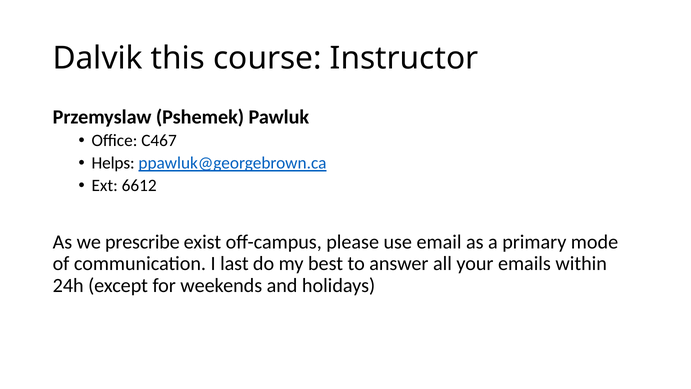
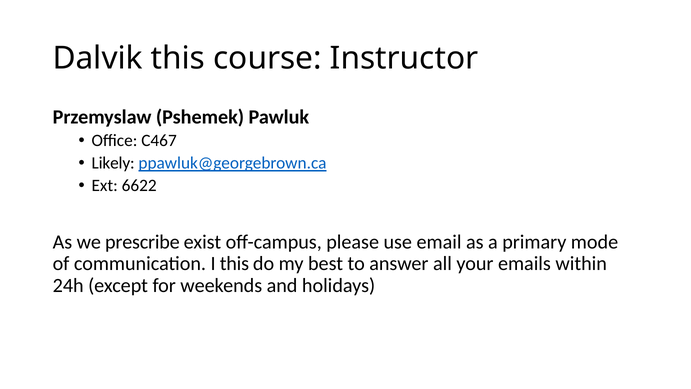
Helps: Helps -> Likely (113, 163)
6612: 6612 -> 6622 (139, 185)
I last: last -> this (234, 264)
